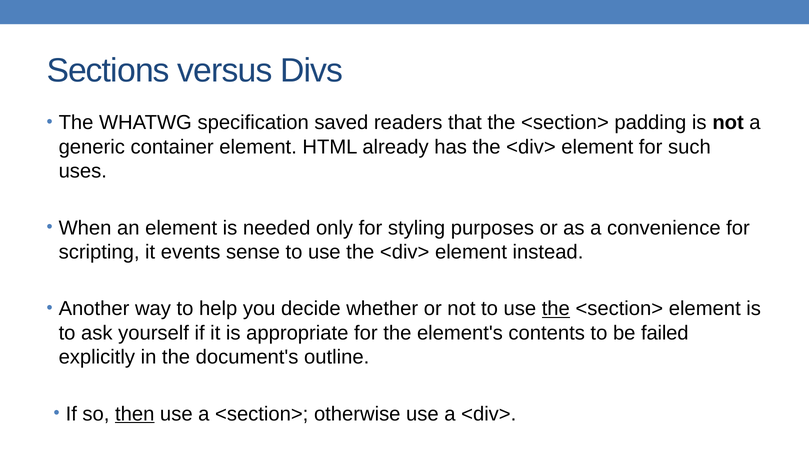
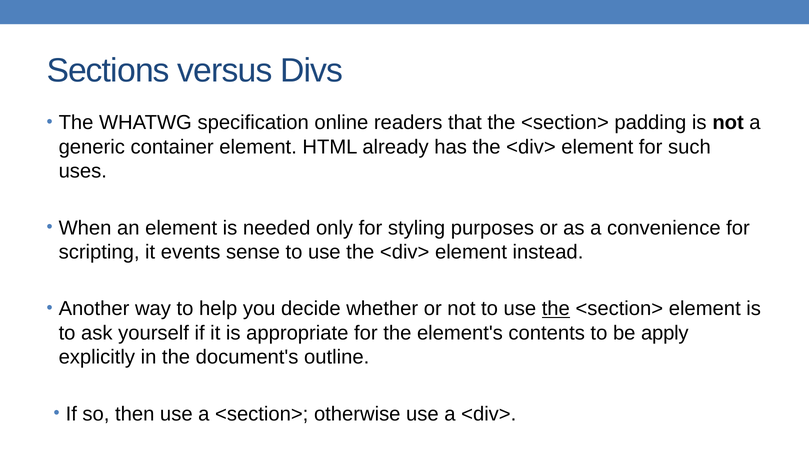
saved: saved -> online (341, 123)
failed: failed -> apply (665, 333)
then underline: present -> none (135, 414)
